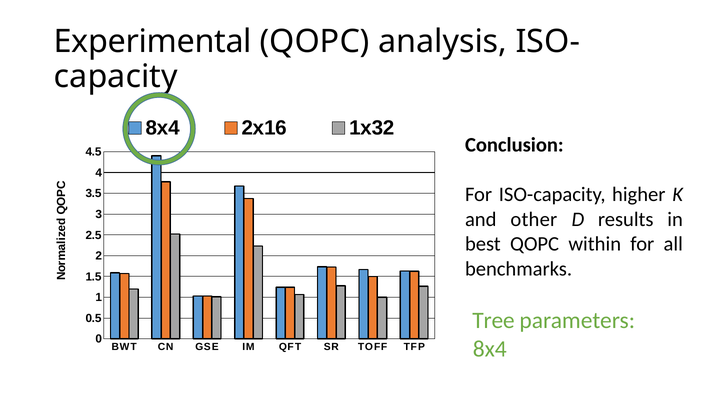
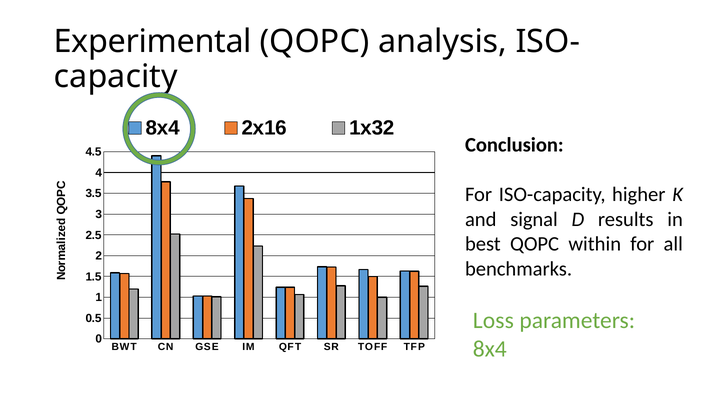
other: other -> signal (534, 219)
Tree: Tree -> Loss (493, 321)
